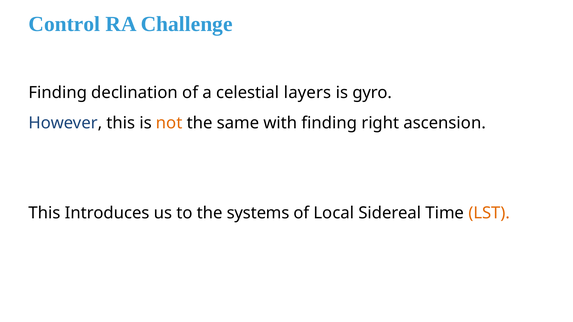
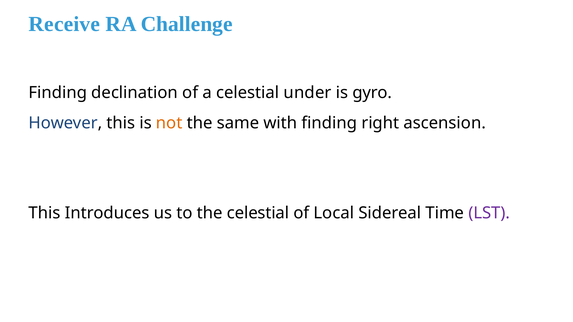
Control: Control -> Receive (64, 24)
layers: layers -> under (308, 93)
the systems: systems -> celestial (258, 213)
LST colour: orange -> purple (489, 213)
